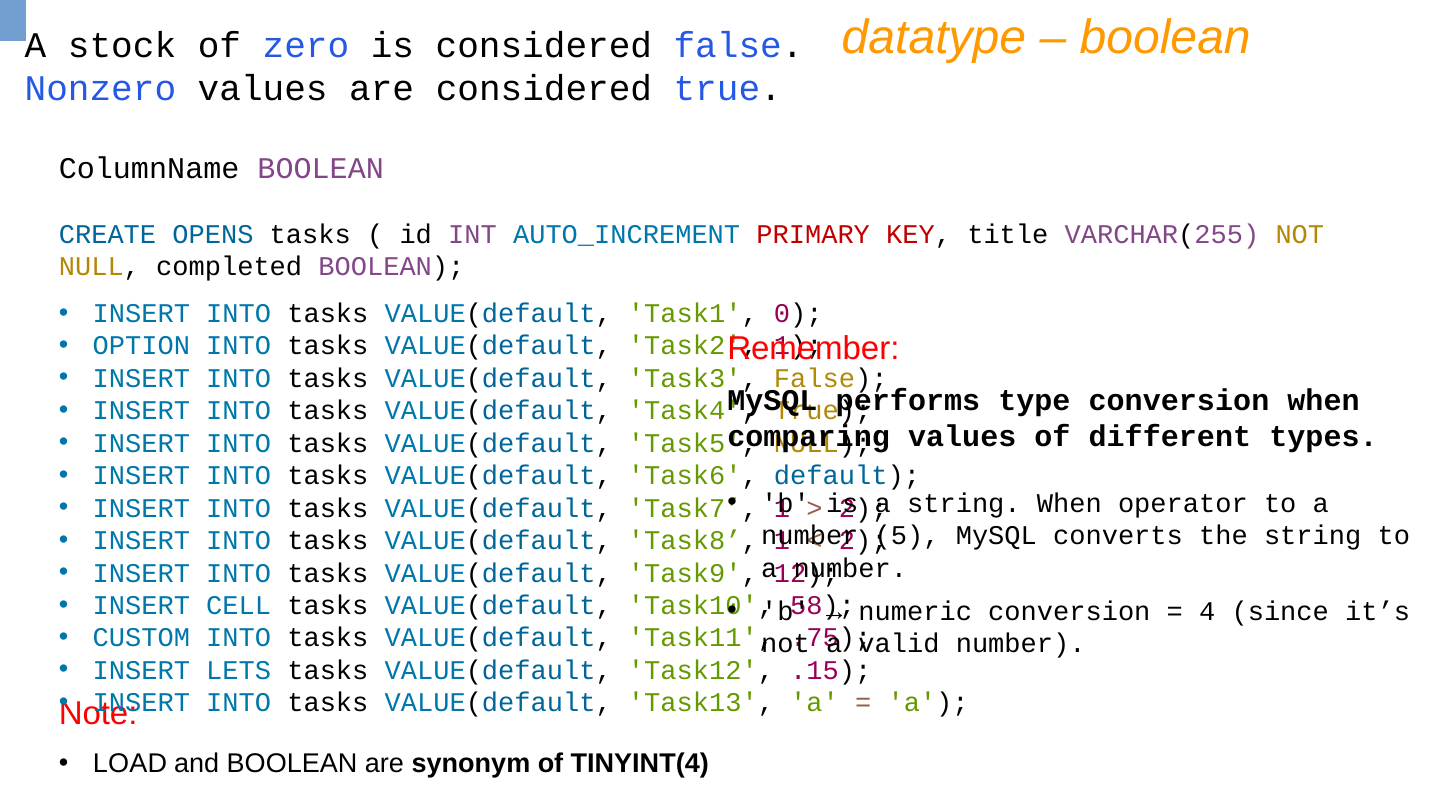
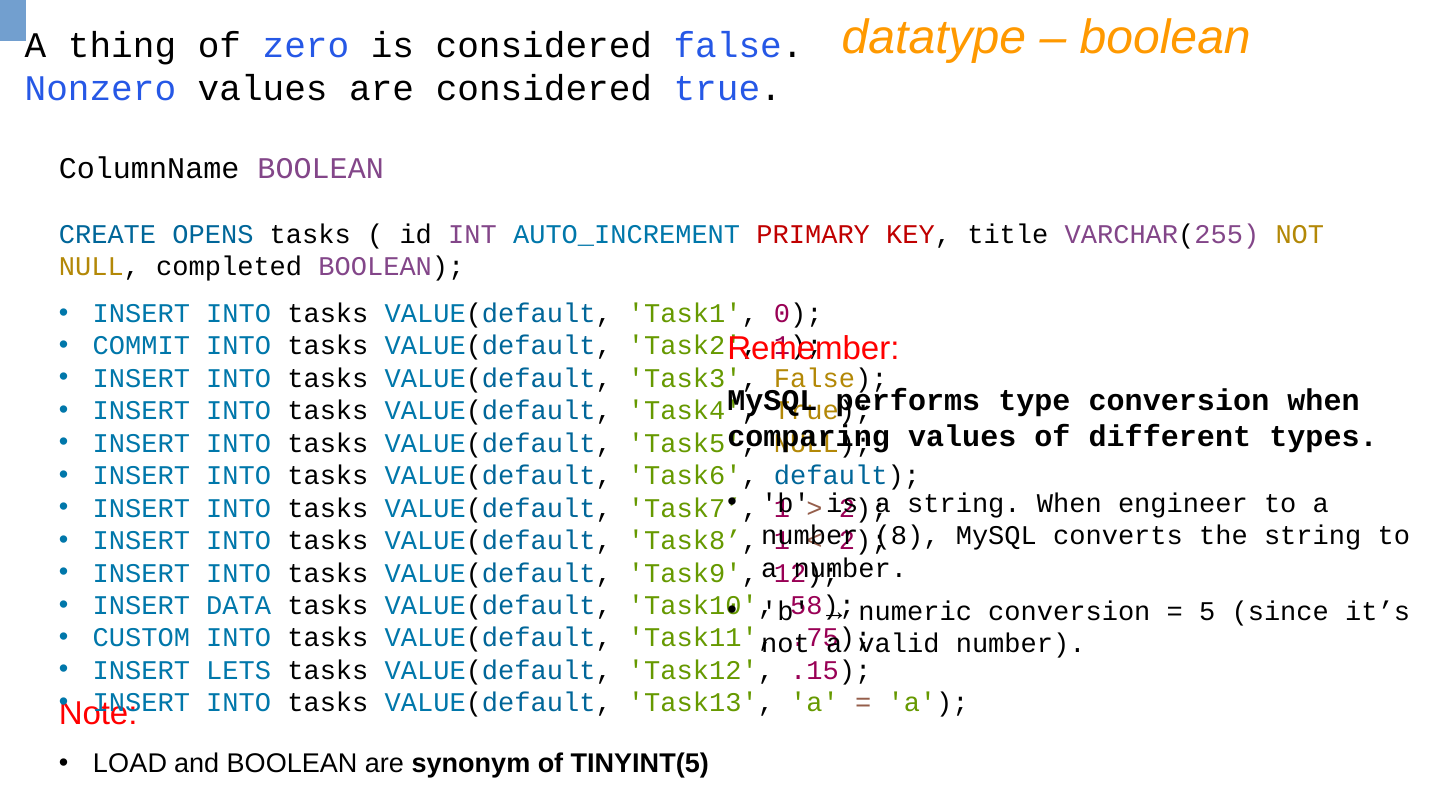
stock: stock -> thing (122, 46)
OPTION: OPTION -> COMMIT (141, 346)
operator: operator -> engineer (1183, 503)
5: 5 -> 8 (907, 536)
CELL: CELL -> DATA (239, 606)
4: 4 -> 5 (1207, 612)
TINYINT(4: TINYINT(4 -> TINYINT(5 (640, 764)
